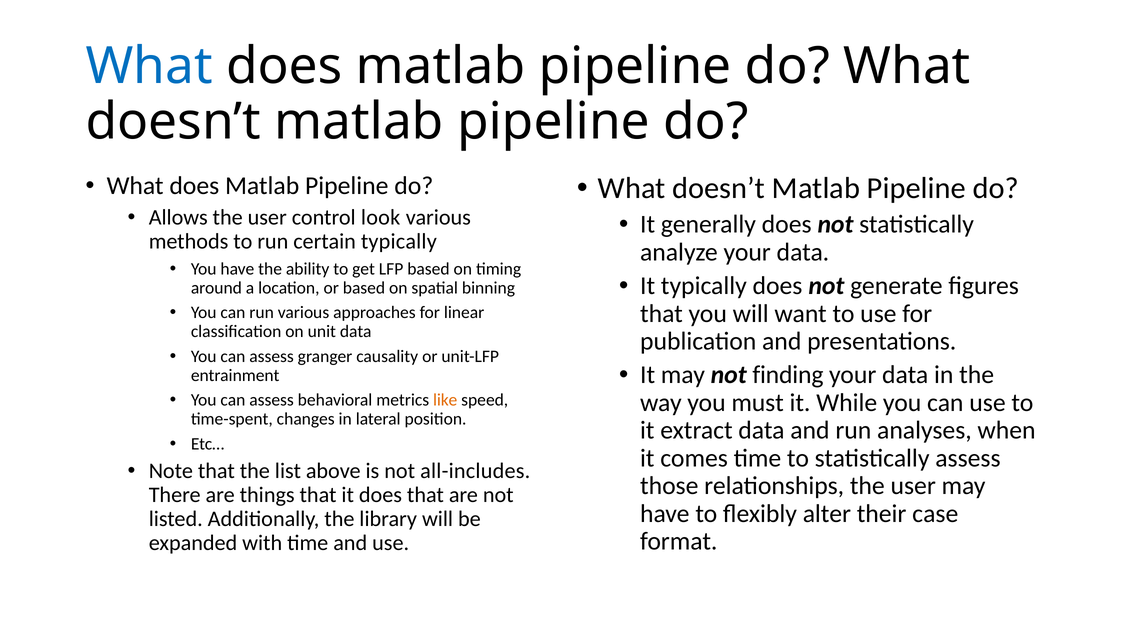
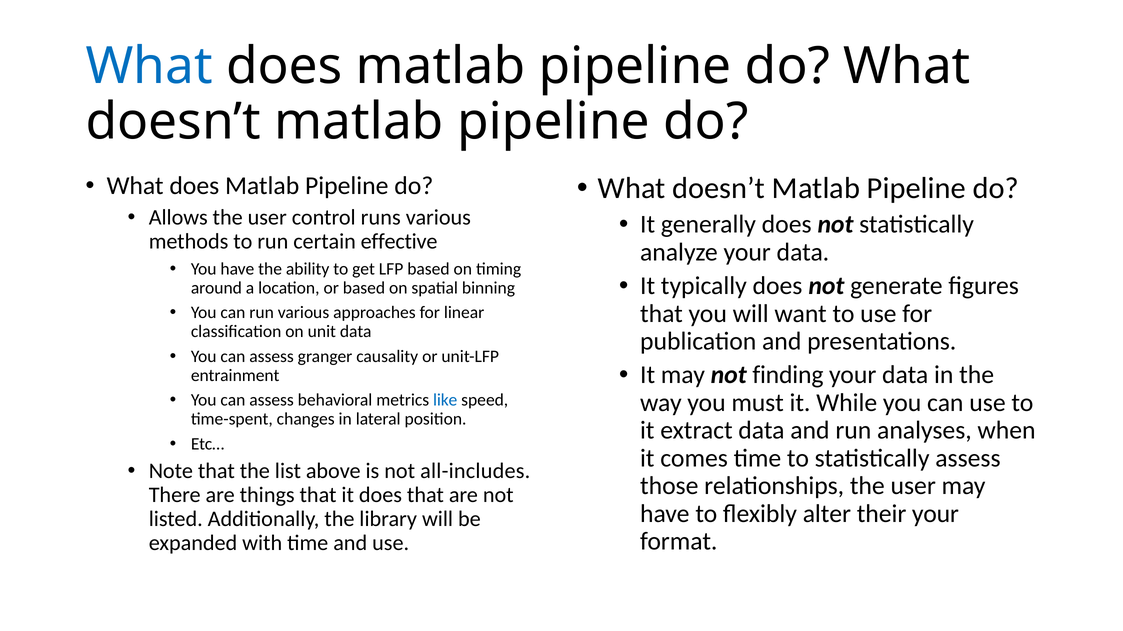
look: look -> runs (381, 218)
certain typically: typically -> effective (399, 242)
like colour: orange -> blue (445, 401)
their case: case -> your (935, 514)
